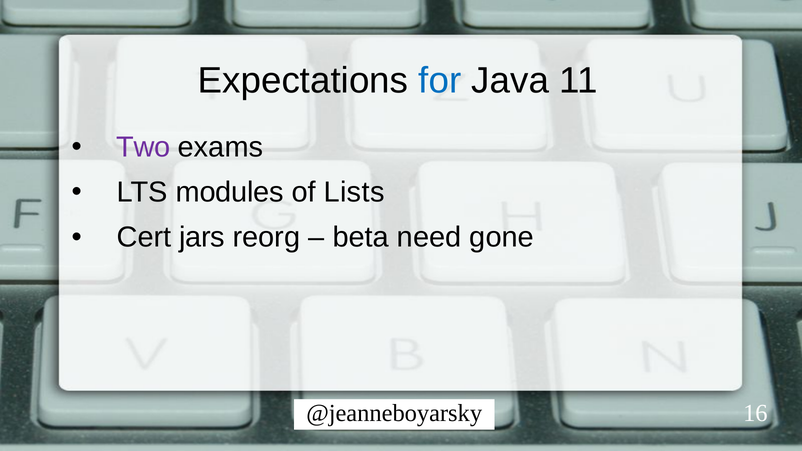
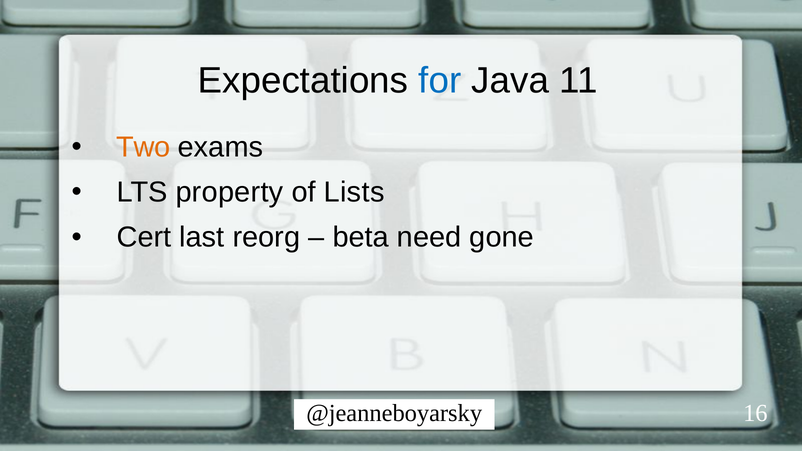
Two colour: purple -> orange (143, 147)
modules: modules -> property (229, 192)
jars: jars -> last (202, 237)
